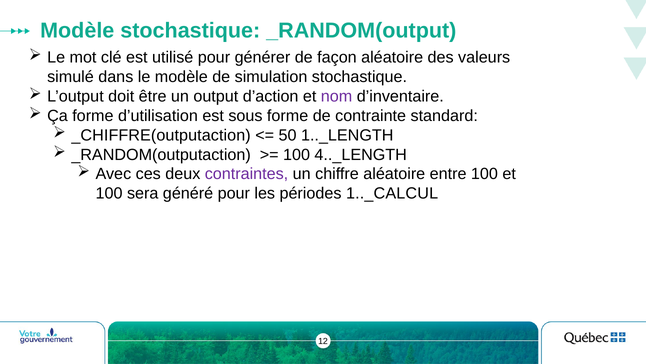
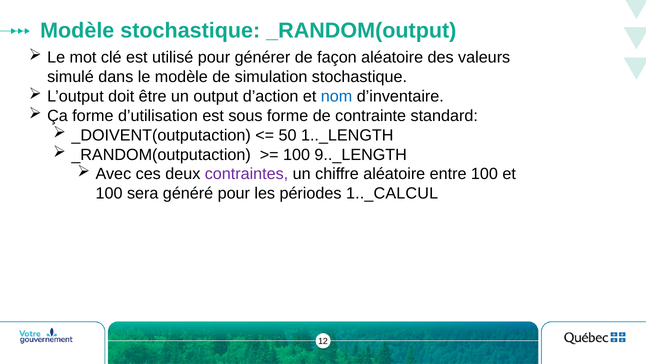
nom colour: purple -> blue (337, 96)
_CHIFFRE(outputaction: _CHIFFRE(outputaction -> _DOIVENT(outputaction (161, 135)
4.._LENGTH: 4.._LENGTH -> 9.._LENGTH (361, 154)
